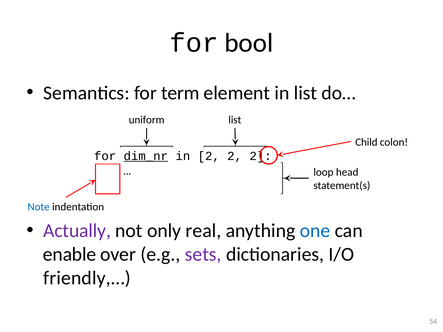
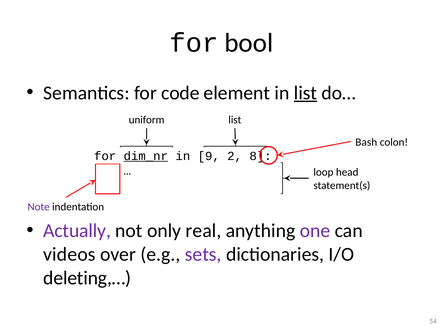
term: term -> code (180, 93)
list underline: none -> present (305, 93)
Child: Child -> Bash (366, 142)
in 2: 2 -> 9 (209, 156)
2: 2 -> 8 (261, 156)
Note colour: blue -> purple (39, 207)
one colour: blue -> purple (315, 231)
enable: enable -> videos (69, 254)
friendly,…: friendly,… -> deleting,… (87, 278)
